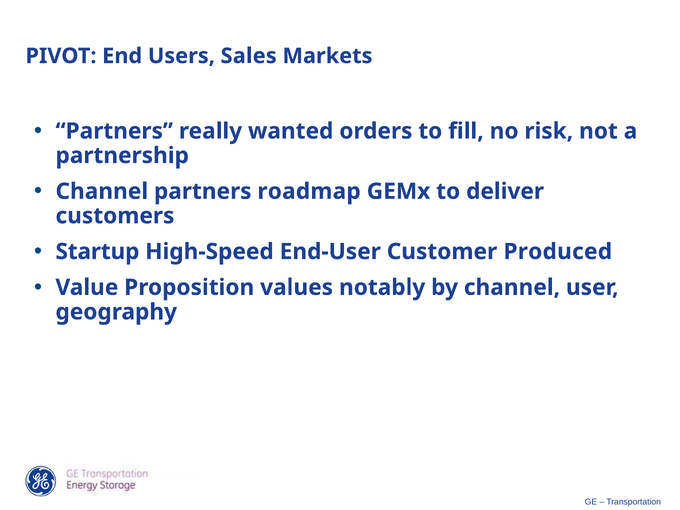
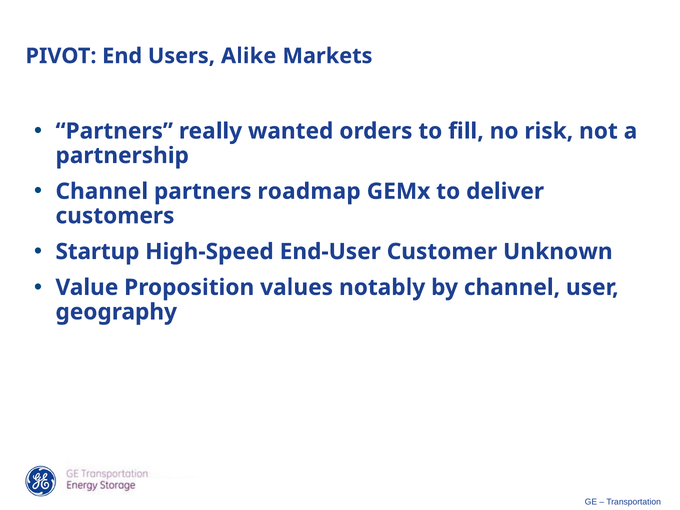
Sales: Sales -> Alike (249, 56)
Produced: Produced -> Unknown (558, 252)
